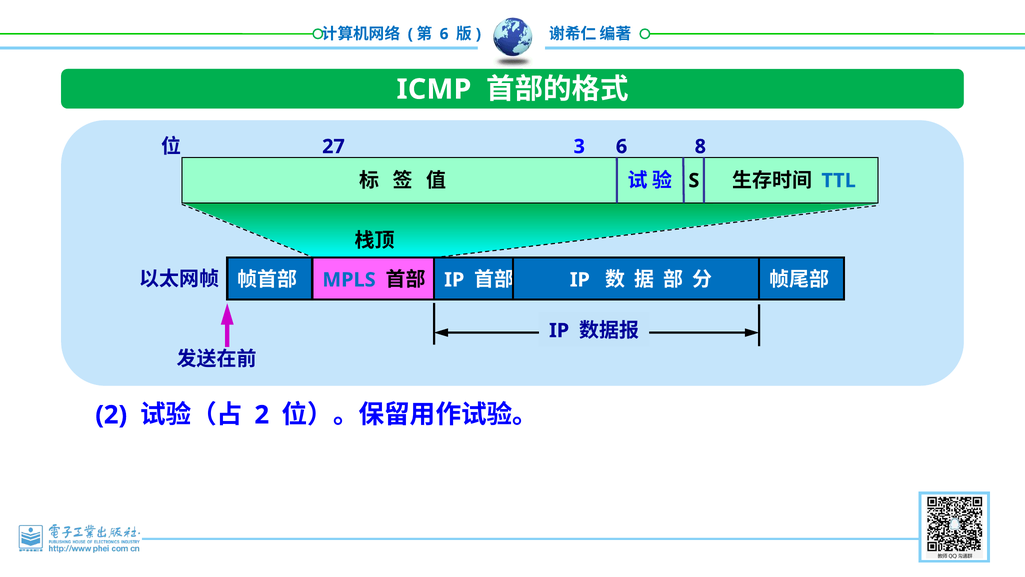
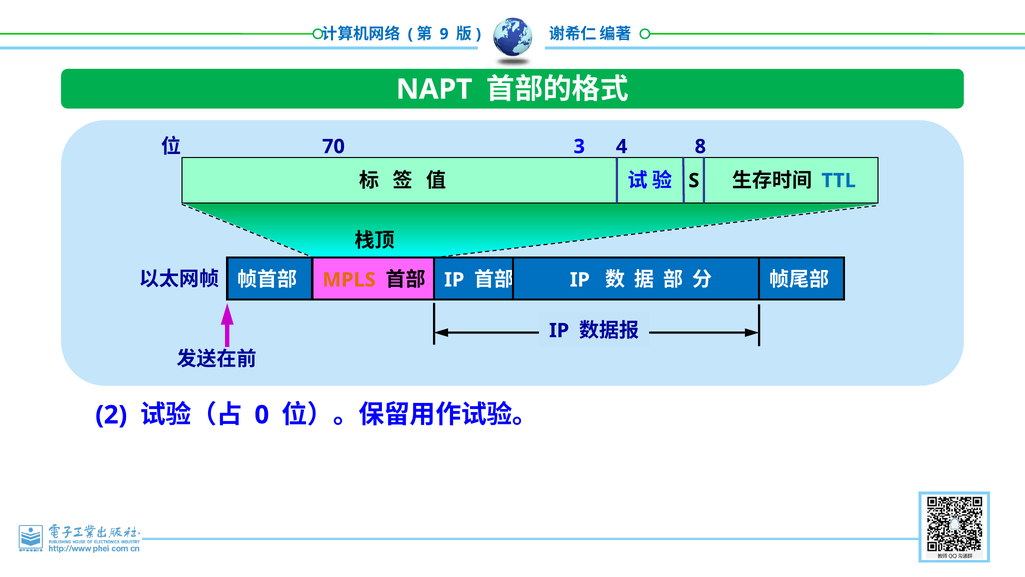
6: 6 -> 9 (444, 34)
ICMP: ICMP -> NAPT (434, 89)
27: 27 -> 70 (333, 146)
3 6: 6 -> 4 (622, 146)
MPLS colour: blue -> orange (349, 280)
2: 2 -> 0 (262, 415)
